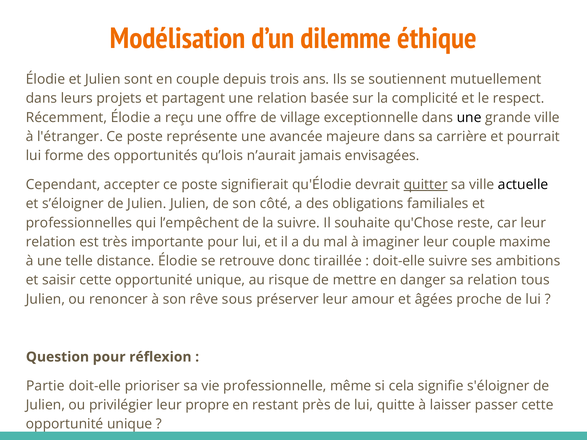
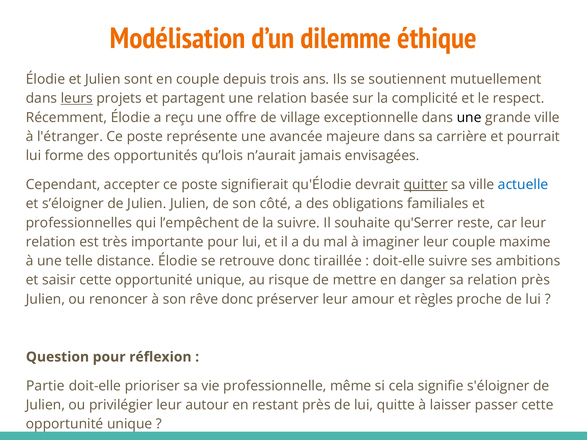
leurs underline: none -> present (77, 98)
actuelle colour: black -> blue (523, 185)
qu'Chose: qu'Chose -> qu'Serrer (424, 223)
relation tous: tous -> près (535, 280)
rêve sous: sous -> donc (237, 299)
âgées: âgées -> règles (434, 299)
propre: propre -> autour (207, 405)
